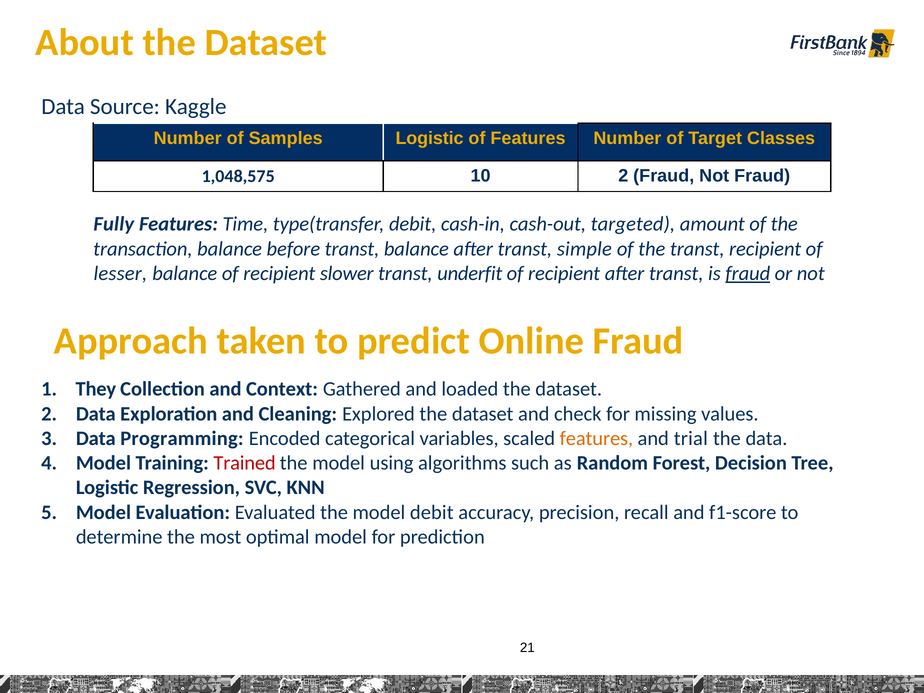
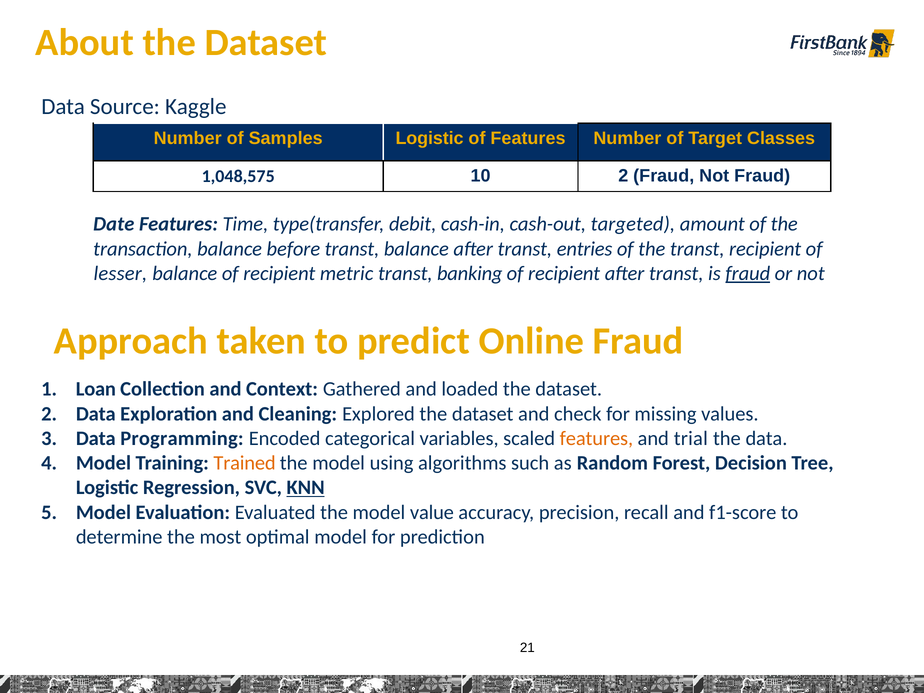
Fully: Fully -> Date (114, 224)
simple: simple -> entries (585, 249)
slower: slower -> metric (347, 273)
underfit: underfit -> banking (470, 273)
They: They -> Loan (96, 389)
Trained colour: red -> orange (245, 463)
KNN underline: none -> present (306, 488)
model debit: debit -> value (432, 512)
